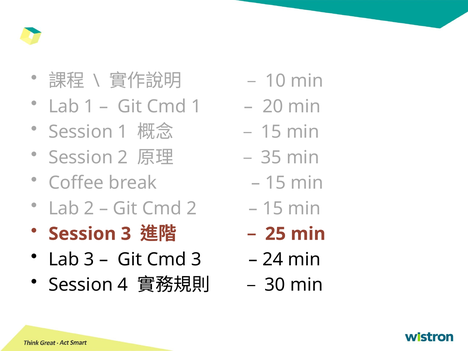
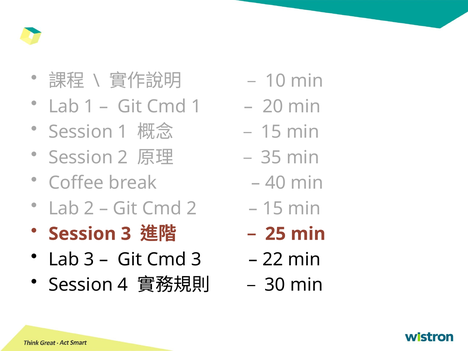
15: 15 -> 40 (275, 183)
24: 24 -> 22 (273, 259)
